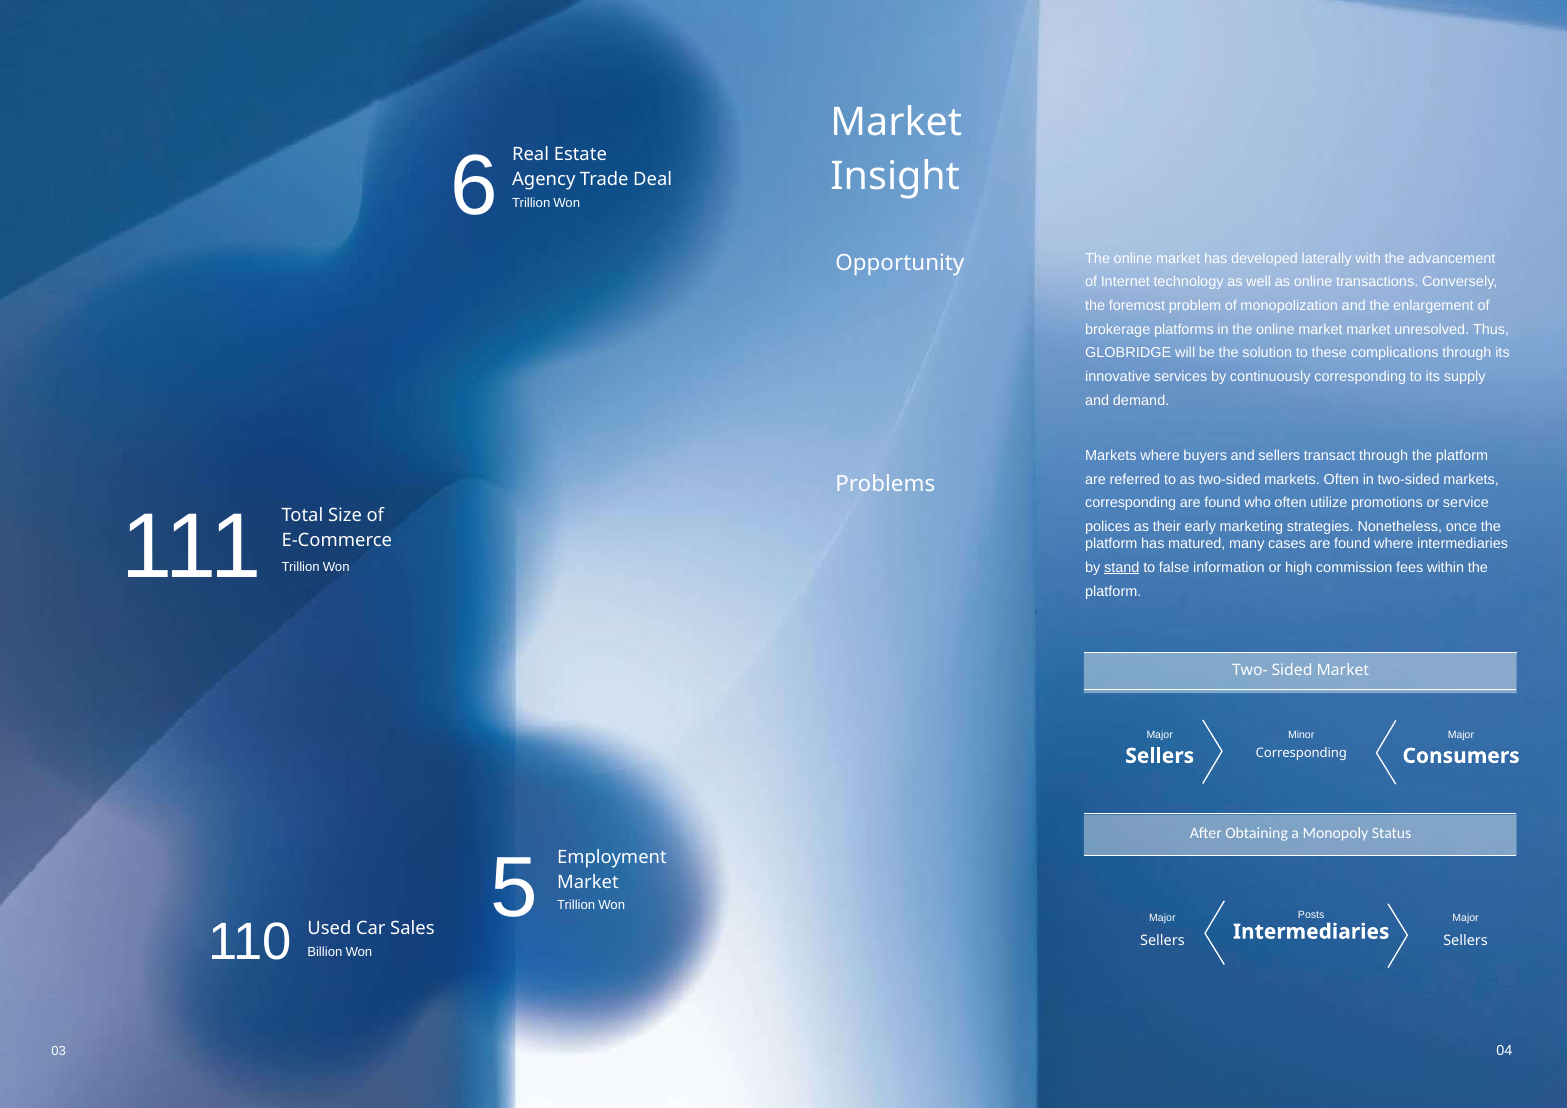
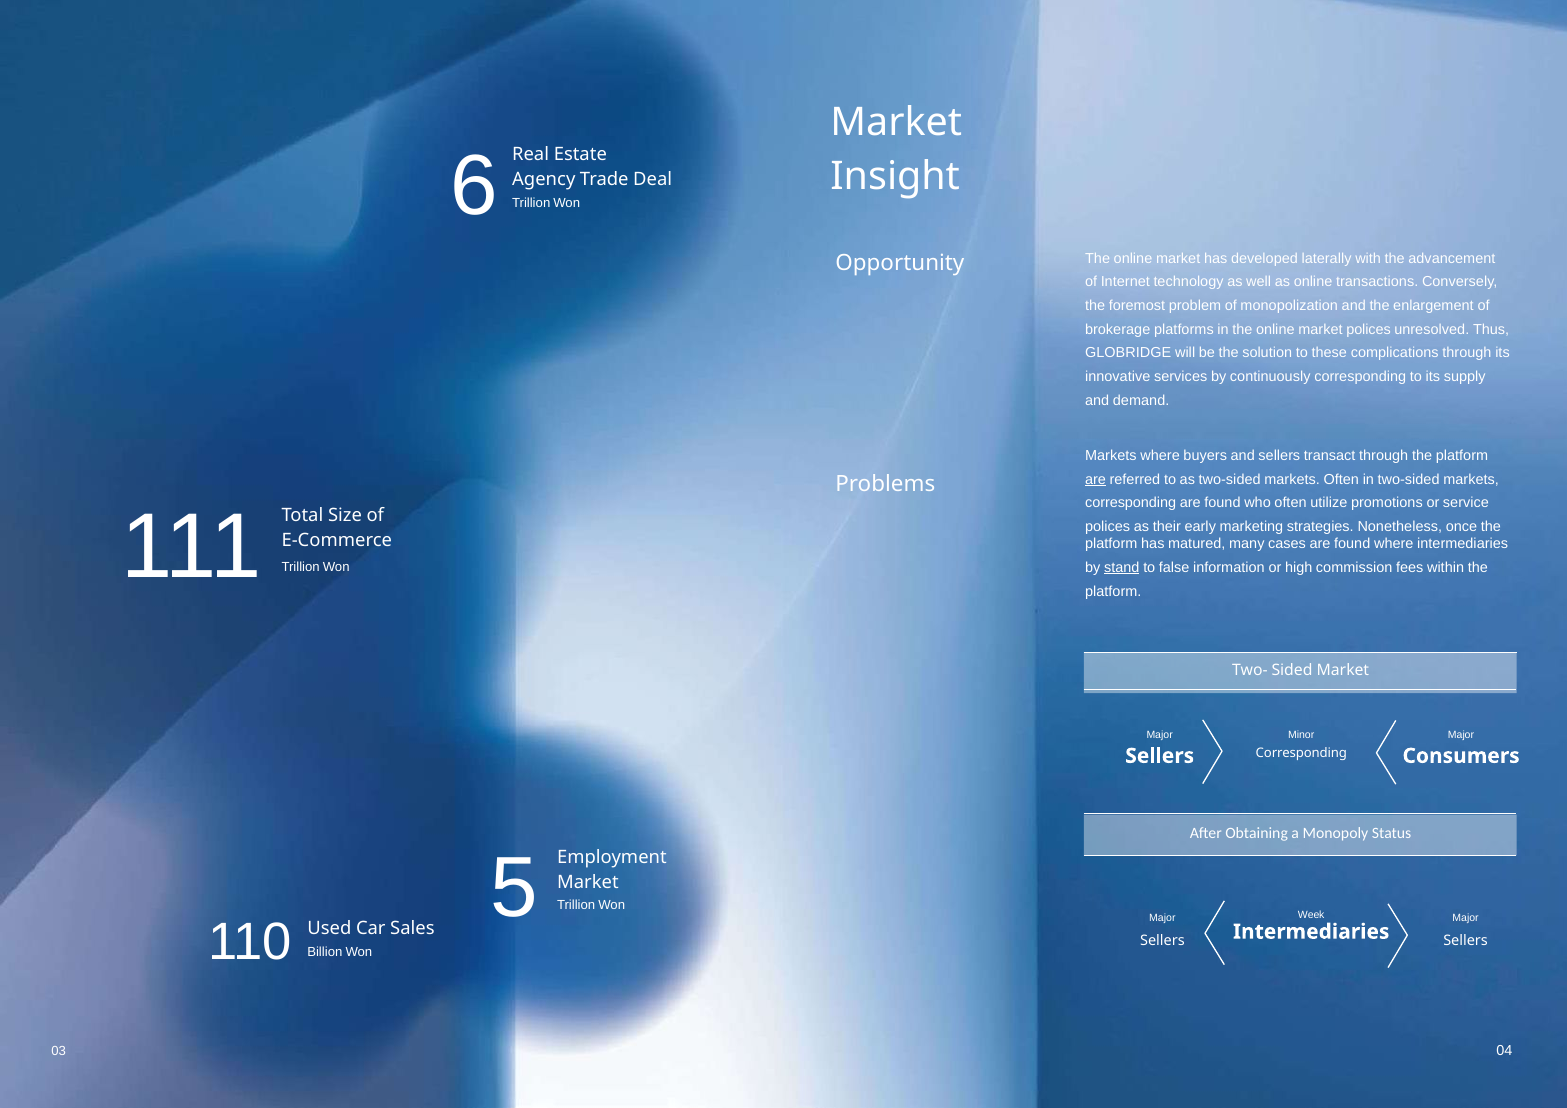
market market: market -> polices (1369, 329)
are underline: none -> present (1096, 479)
Posts: Posts -> Week (1311, 915)
